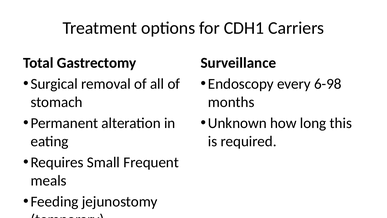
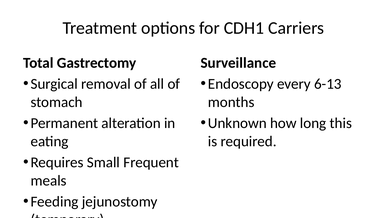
6-98: 6-98 -> 6-13 (328, 84)
